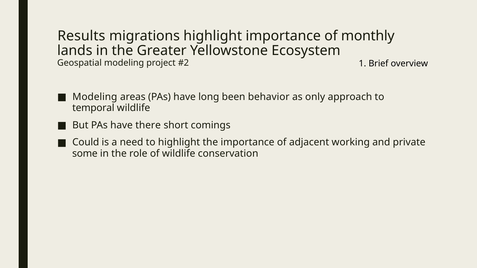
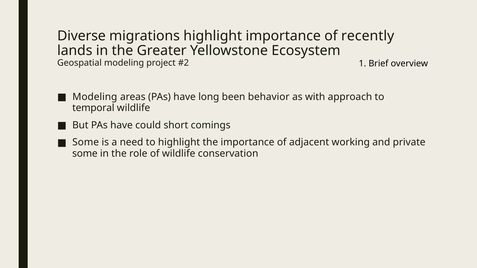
Results: Results -> Diverse (81, 36)
monthly: monthly -> recently (368, 36)
only: only -> with (315, 97)
there: there -> could (148, 125)
Could: Could -> Some (86, 142)
